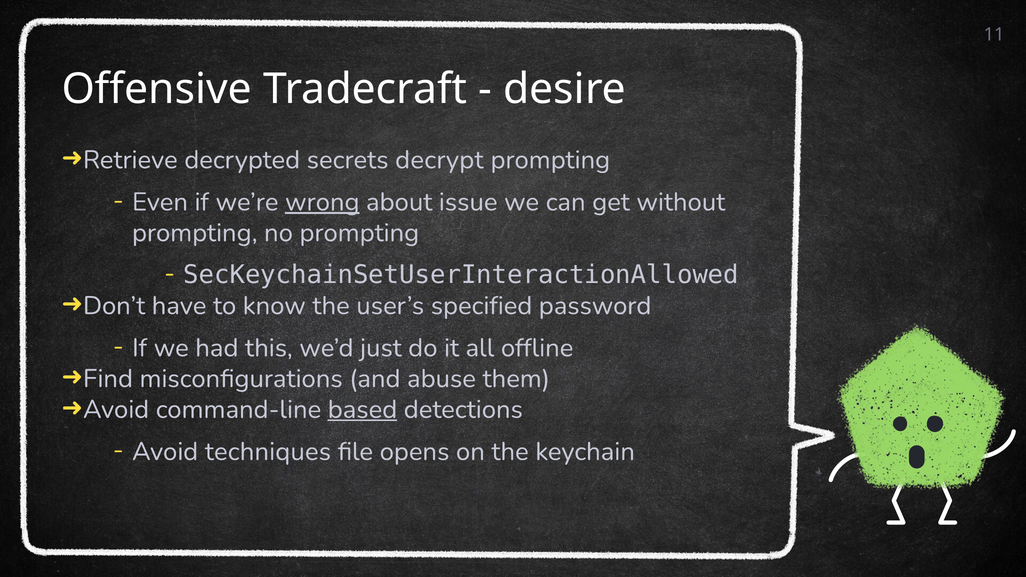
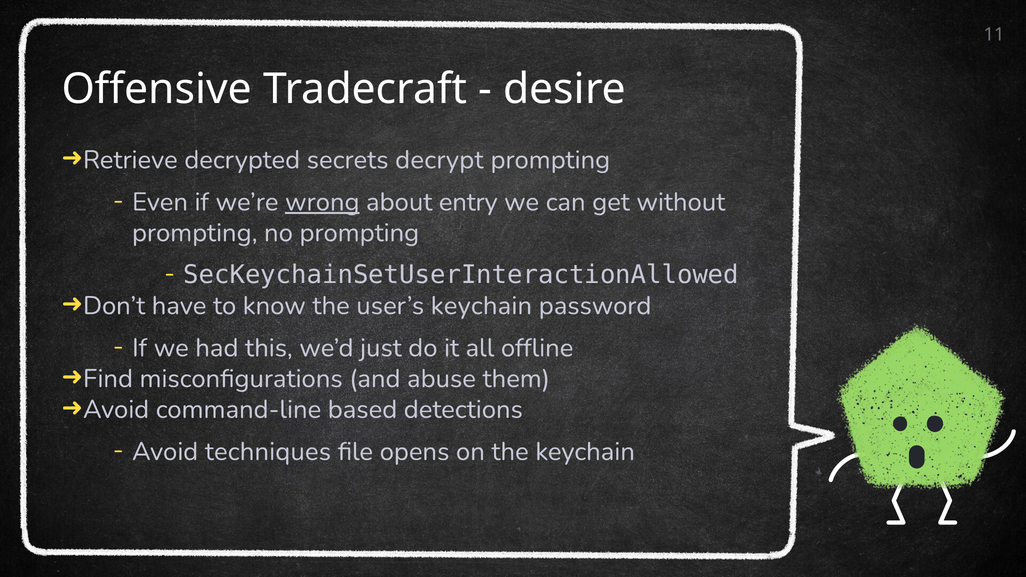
issue: issue -> entry (468, 202)
user’s specified: specified -> keychain (481, 306)
based underline: present -> none (362, 409)
